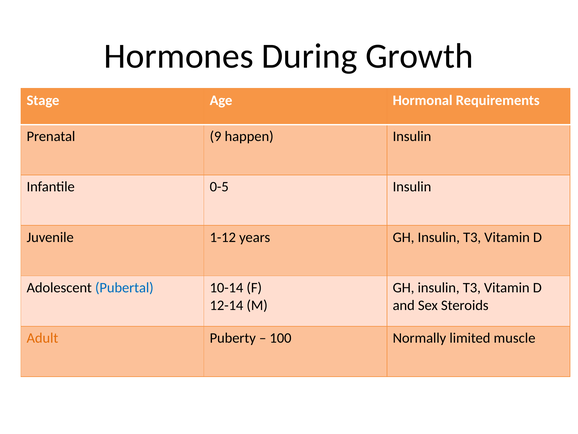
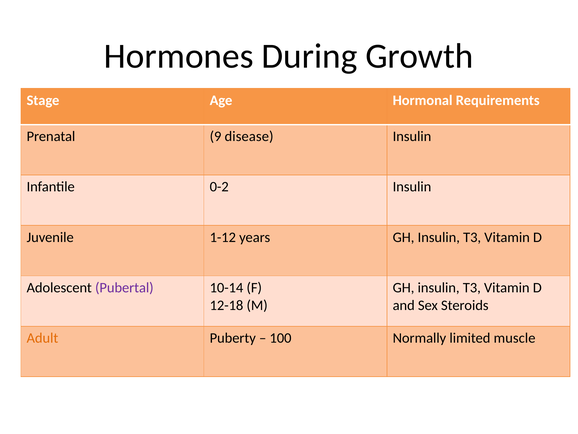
happen: happen -> disease (249, 136)
0-5: 0-5 -> 0-2 (219, 187)
Pubertal colour: blue -> purple (124, 287)
12-14: 12-14 -> 12-18 (226, 305)
